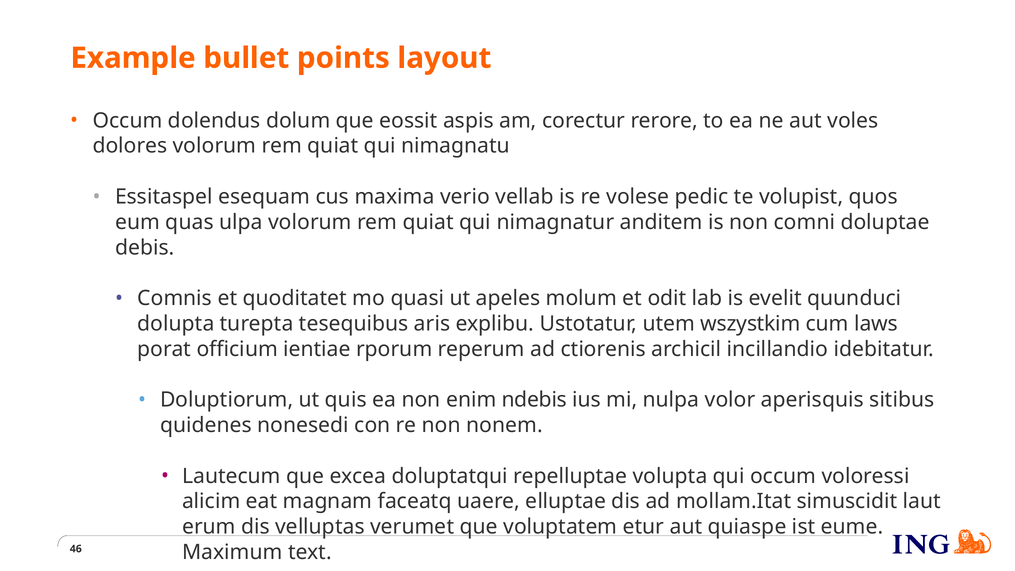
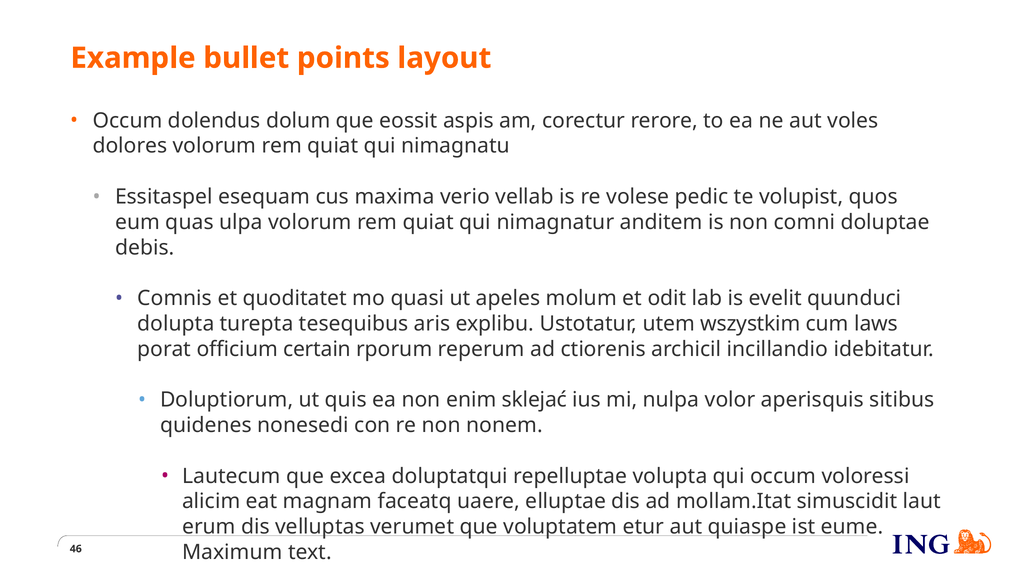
ientiae: ientiae -> certain (317, 349)
ndebis: ndebis -> sklejać (534, 400)
